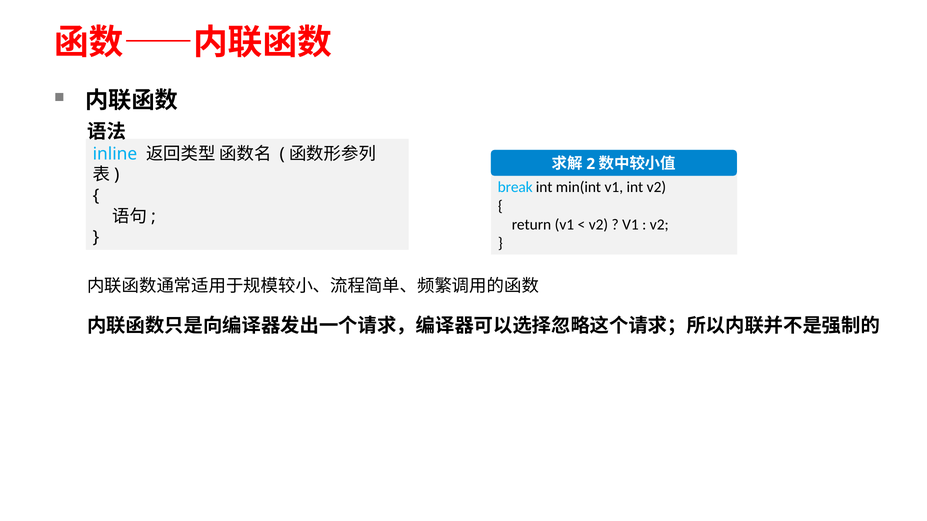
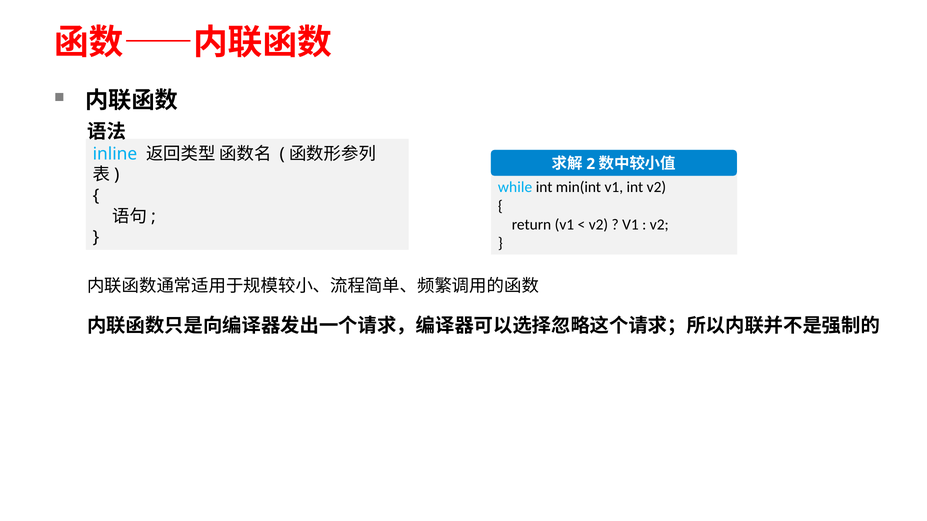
break: break -> while (515, 188)
